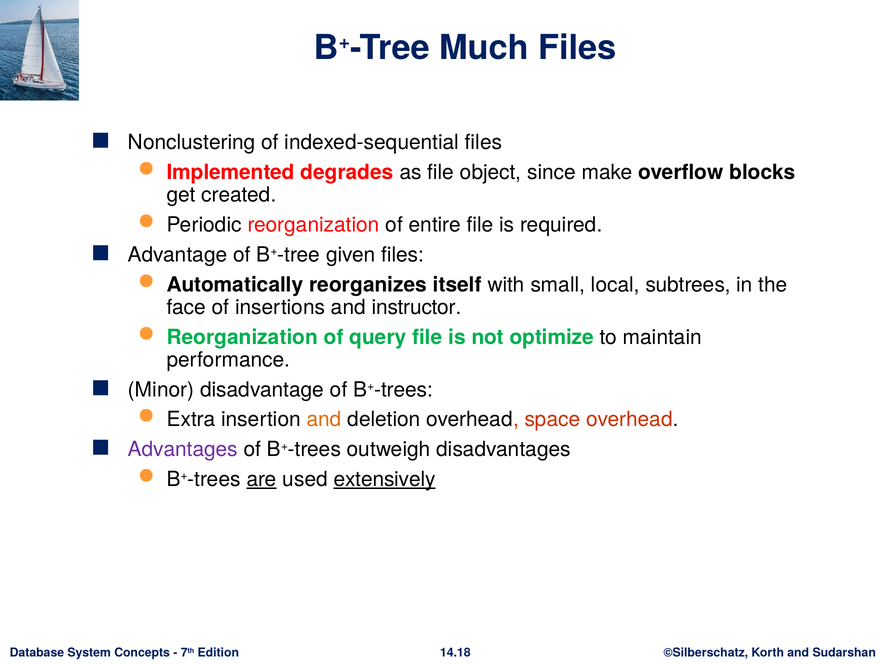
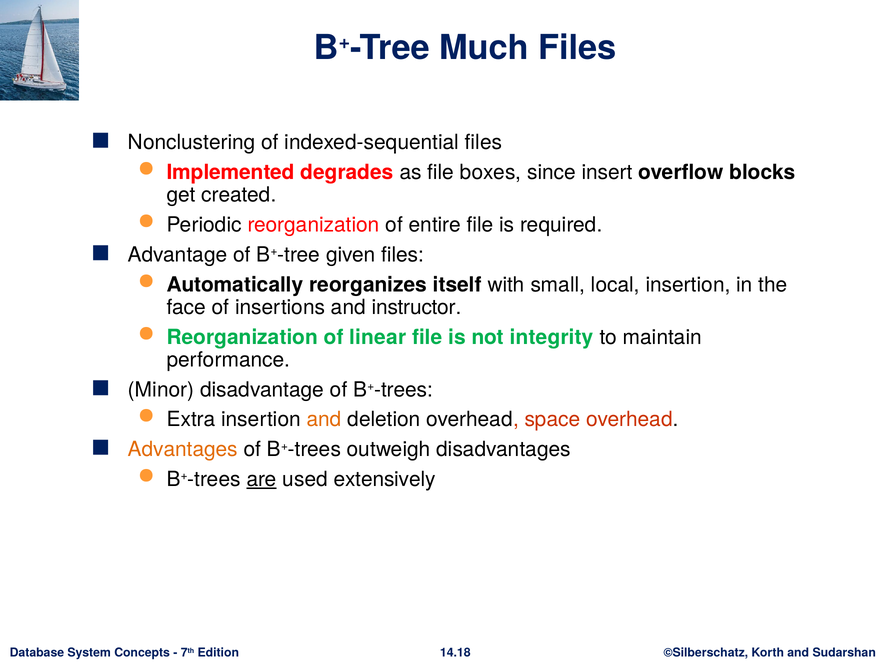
object: object -> boxes (491, 172)
make: make -> insert (607, 172)
local subtrees: subtrees -> insertion (688, 285)
query: query -> linear (378, 337)
optimize: optimize -> integrity (552, 337)
Advantages colour: purple -> orange (183, 449)
extensively underline: present -> none (385, 479)
